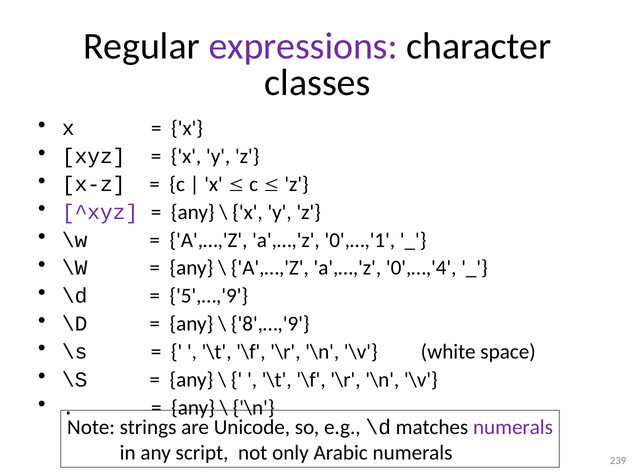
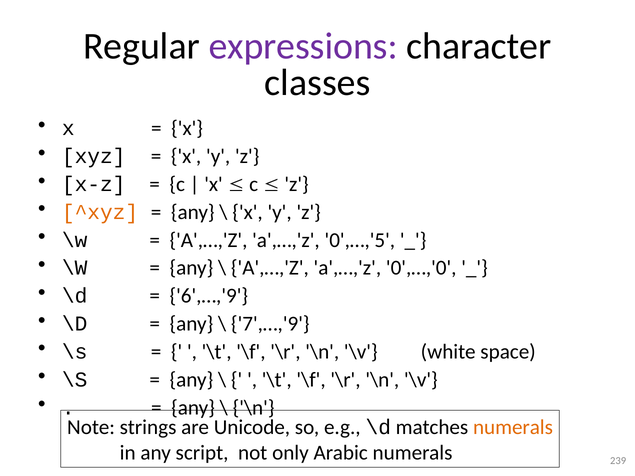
^xyz colour: purple -> orange (100, 212)
0',…,'1: 0',…,'1 -> 0',…,'5 (360, 240)
0',…,'4: 0',…,'4 -> 0',…,'0 (421, 268)
5',…,'9: 5',…,'9 -> 6',…,'9 (209, 296)
8',…,'9: 8',…,'9 -> 7',…,'9 (270, 324)
numerals colour: purple -> orange (513, 428)
